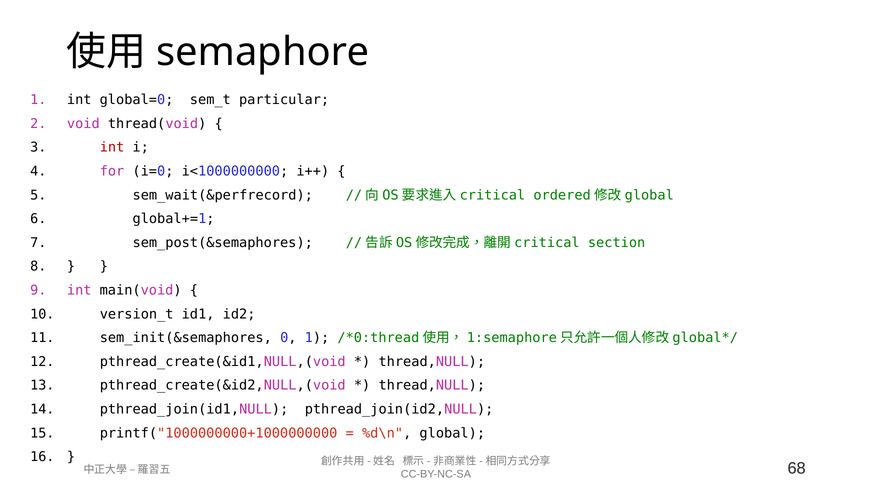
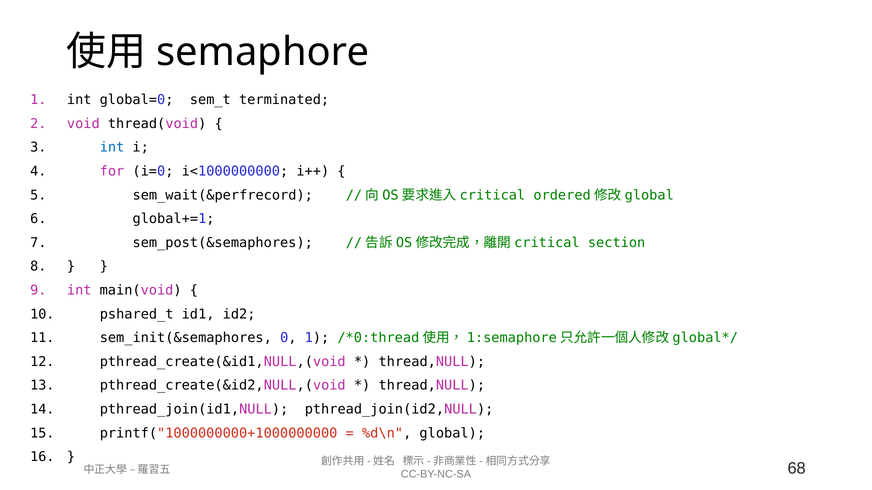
particular: particular -> terminated (284, 100)
int colour: red -> blue (112, 148)
version_t: version_t -> pshared_t (137, 314)
